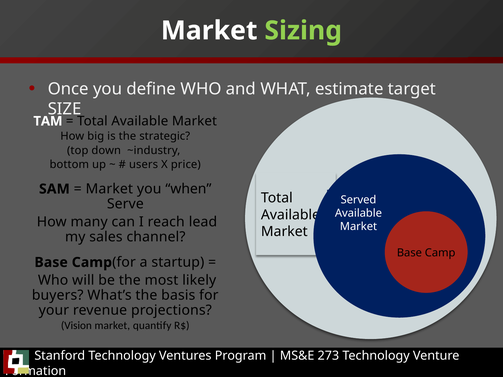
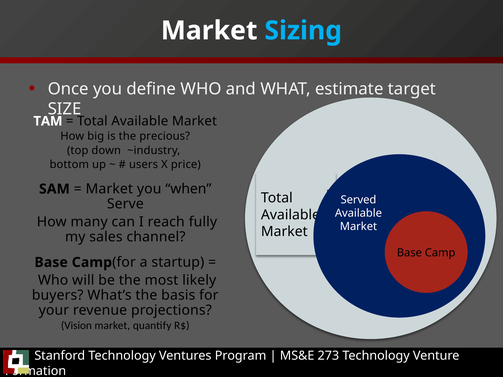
Sizing colour: light green -> light blue (303, 31)
strategic: strategic -> precious (165, 136)
lead: lead -> fully (203, 222)
